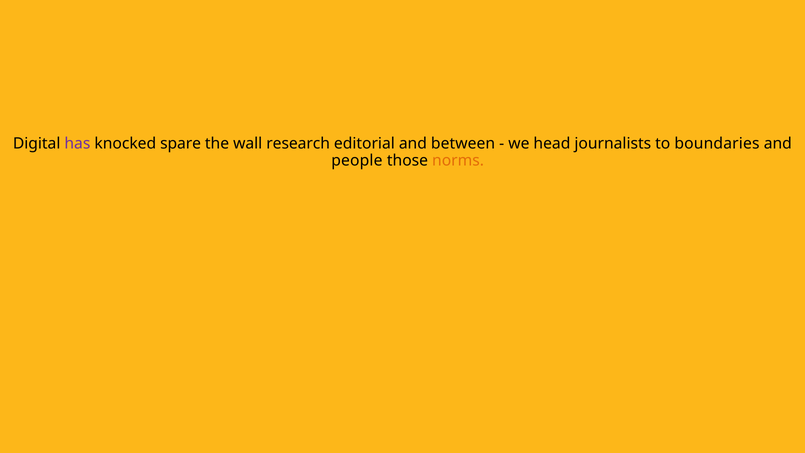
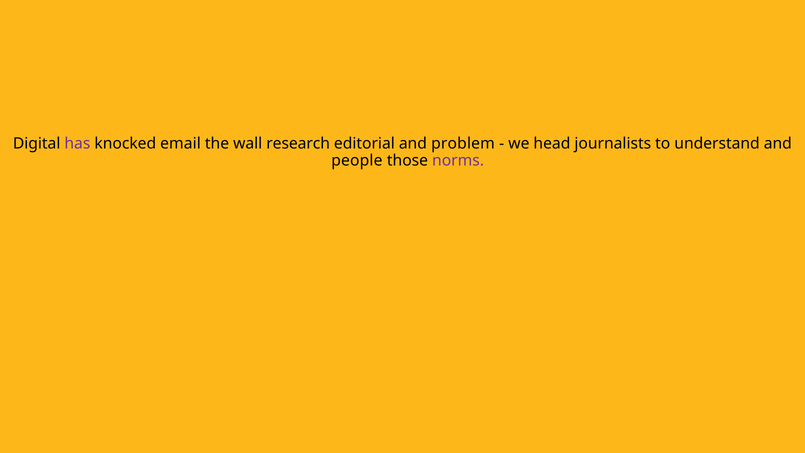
spare: spare -> email (180, 144)
between: between -> problem (463, 144)
boundaries: boundaries -> understand (717, 144)
norms colour: orange -> purple (458, 161)
